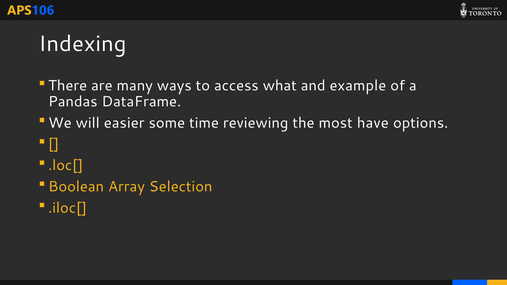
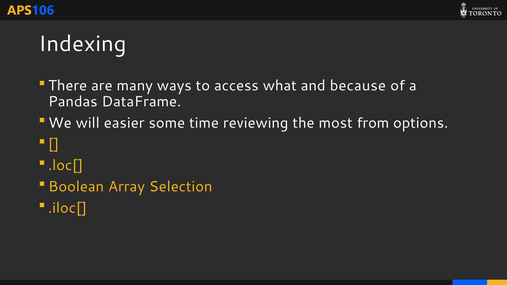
example: example -> because (358, 86)
have: have -> from (373, 123)
